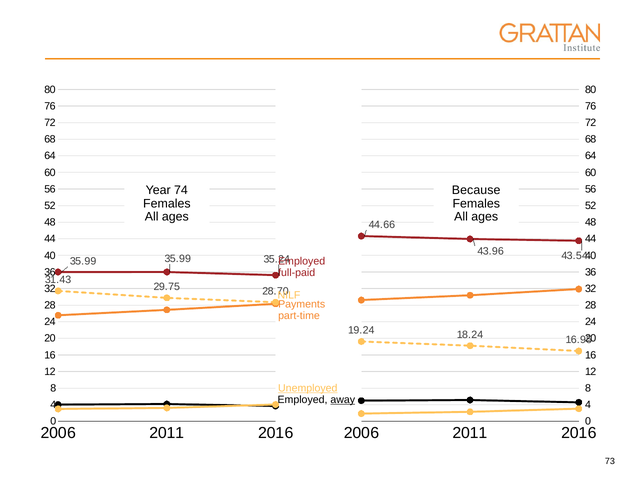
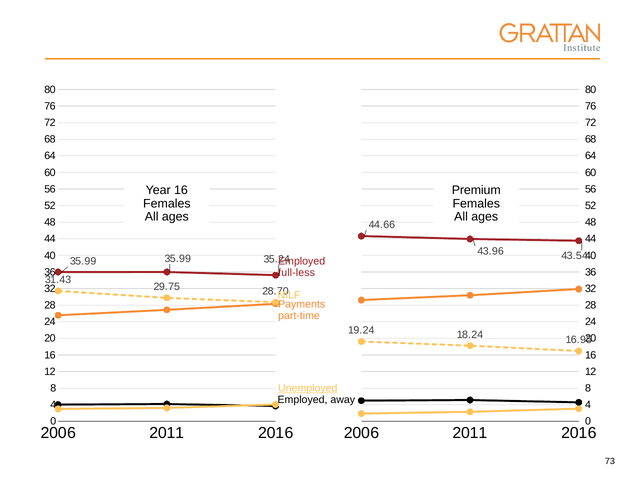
Year 74: 74 -> 16 (181, 190)
Because: Because -> Premium (476, 190)
full-paid: full-paid -> full-less (297, 273)
away underline: present -> none (343, 400)
